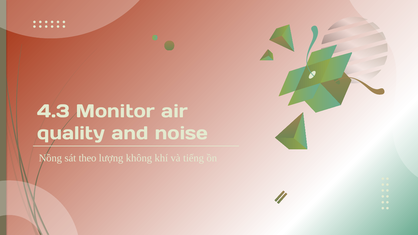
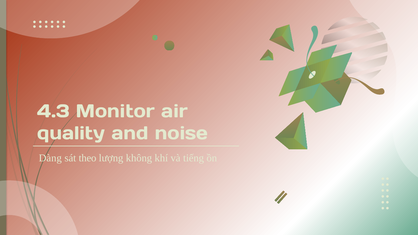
Nồng: Nồng -> Dàng (50, 158)
